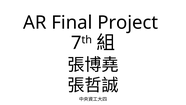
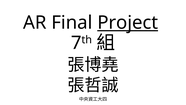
Project underline: none -> present (128, 23)
